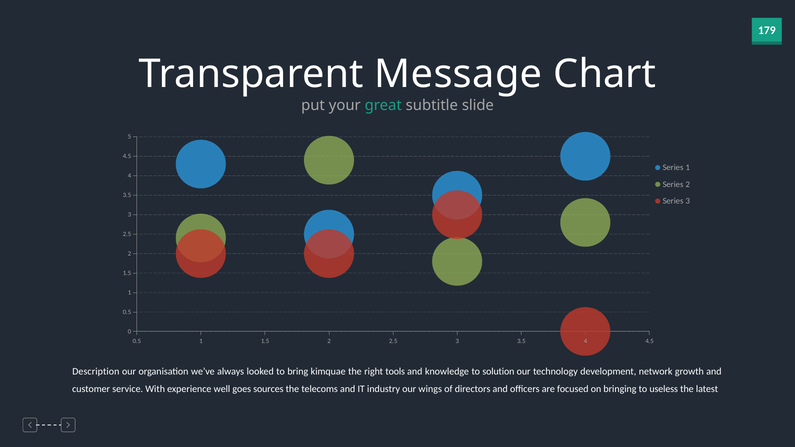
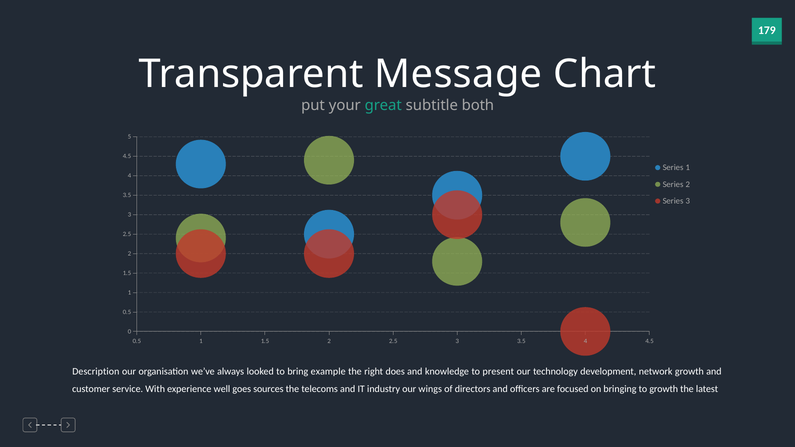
slide: slide -> both (478, 105)
kimquae: kimquae -> example (328, 371)
tools: tools -> does (395, 371)
solution: solution -> present (498, 371)
to useless: useless -> growth (664, 389)
